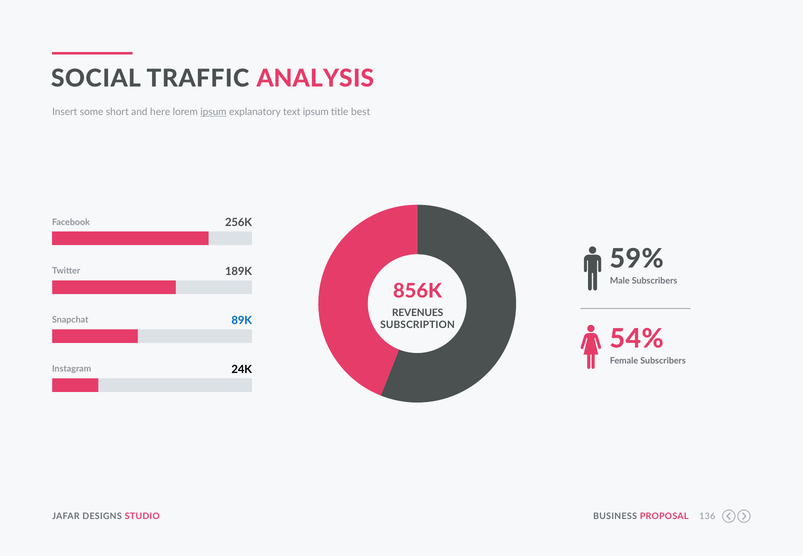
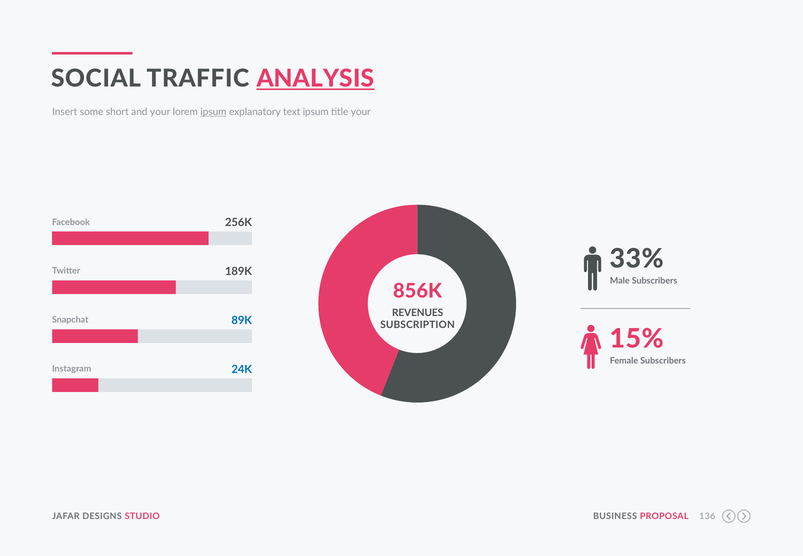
ANALYSIS underline: none -> present (315, 79)
and here: here -> your (160, 112)
title best: best -> your (361, 112)
59%: 59% -> 33% (637, 259)
54%: 54% -> 15% (637, 339)
24K colour: black -> blue (242, 369)
